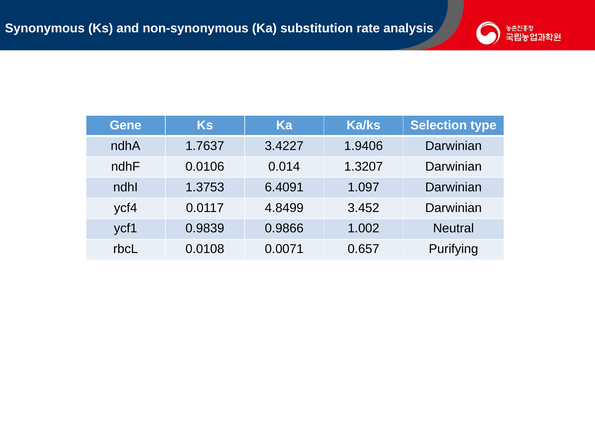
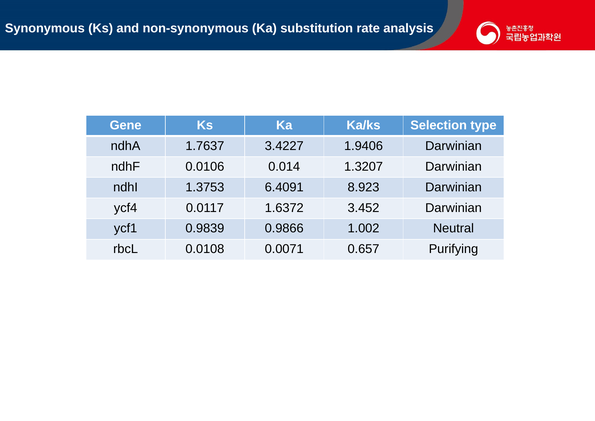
1.097: 1.097 -> 8.923 (363, 187)
4.8499: 4.8499 -> 1.6372 (284, 208)
